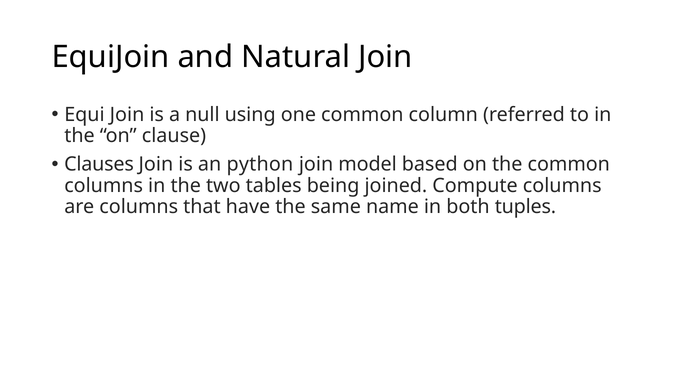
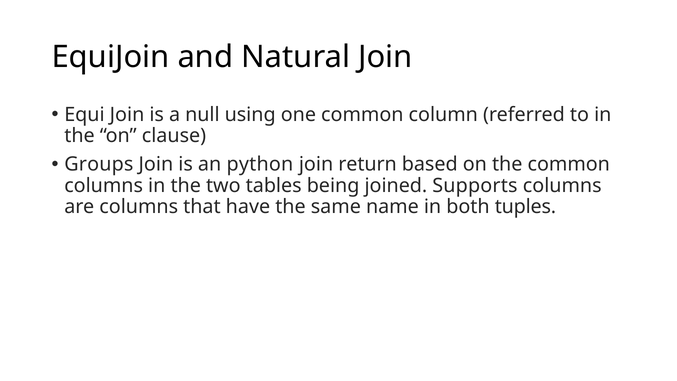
Clauses: Clauses -> Groups (99, 164)
model: model -> return (368, 164)
Compute: Compute -> Supports (475, 186)
